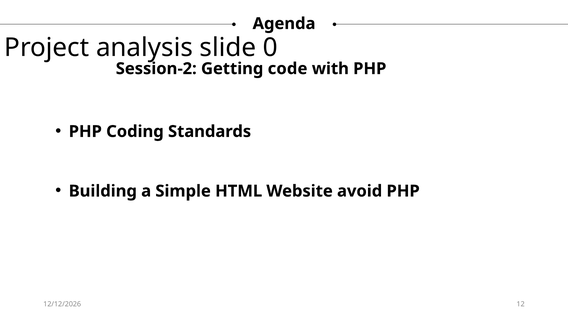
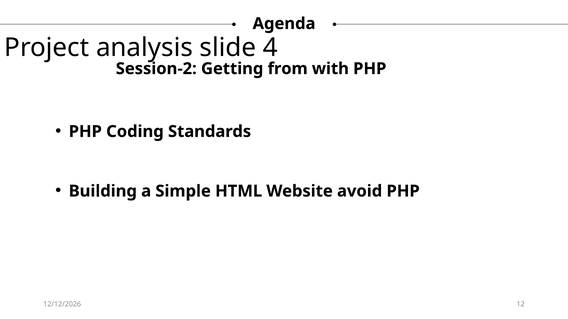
0: 0 -> 4 (270, 48)
code: code -> from (288, 69)
